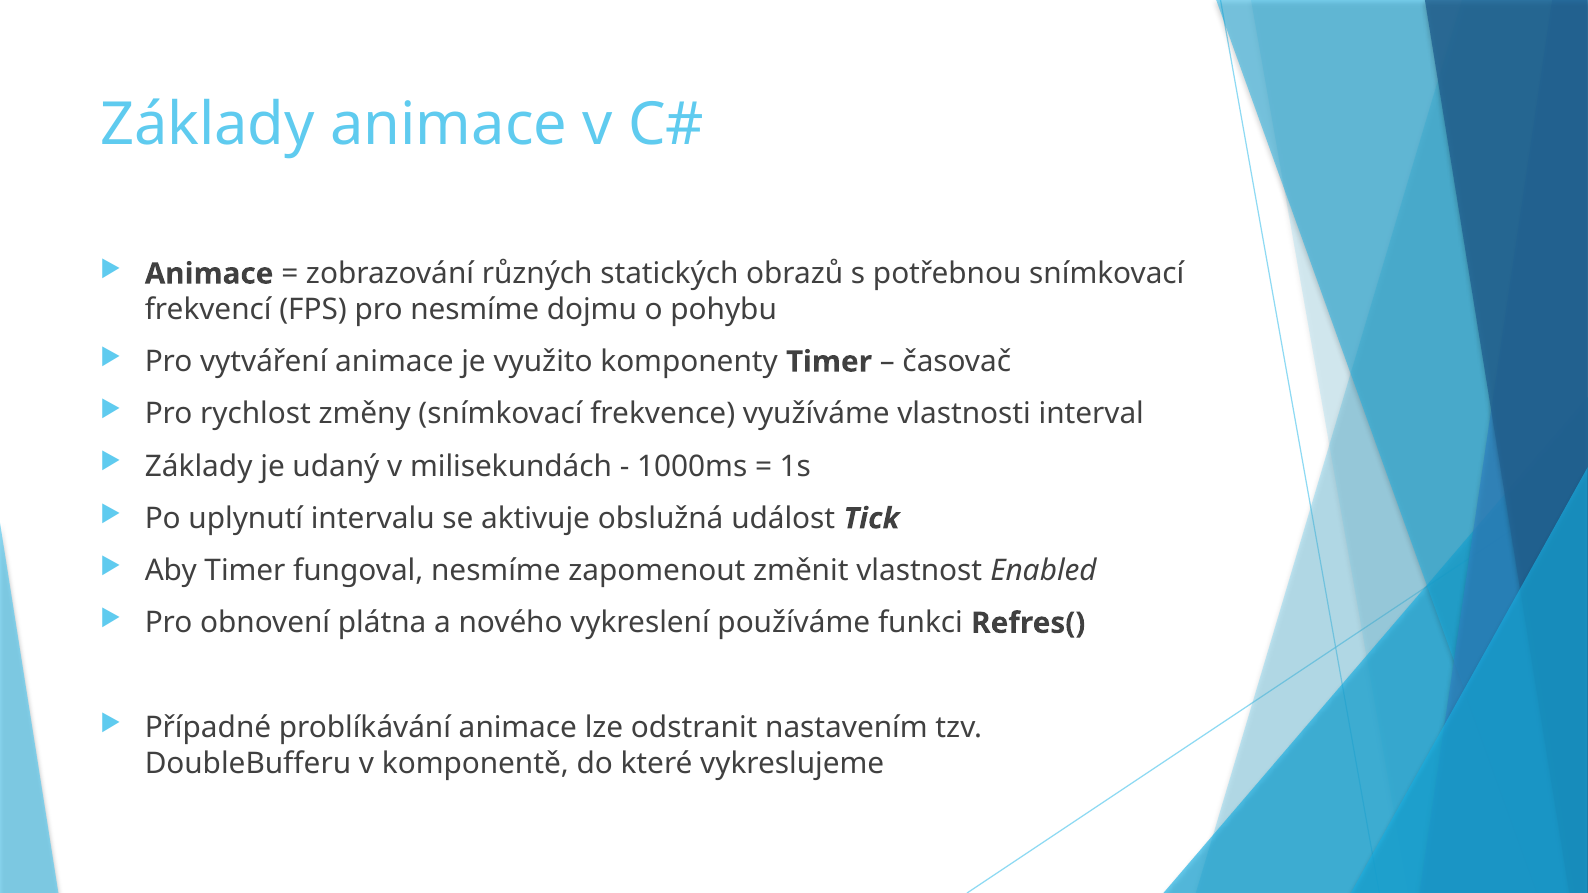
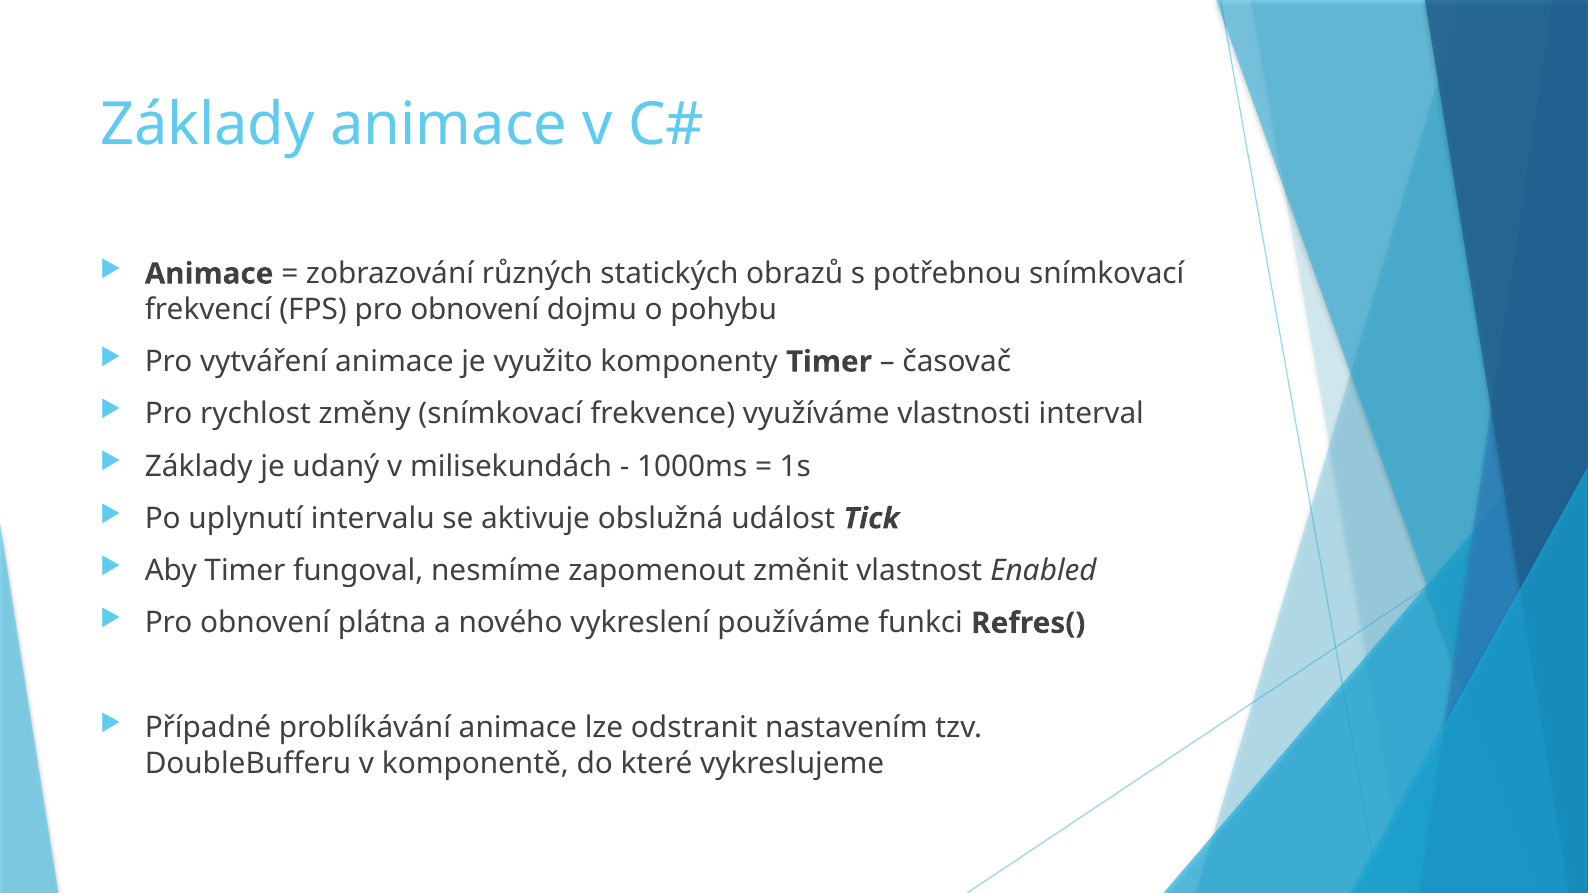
FPS pro nesmíme: nesmíme -> obnovení (475, 310)
